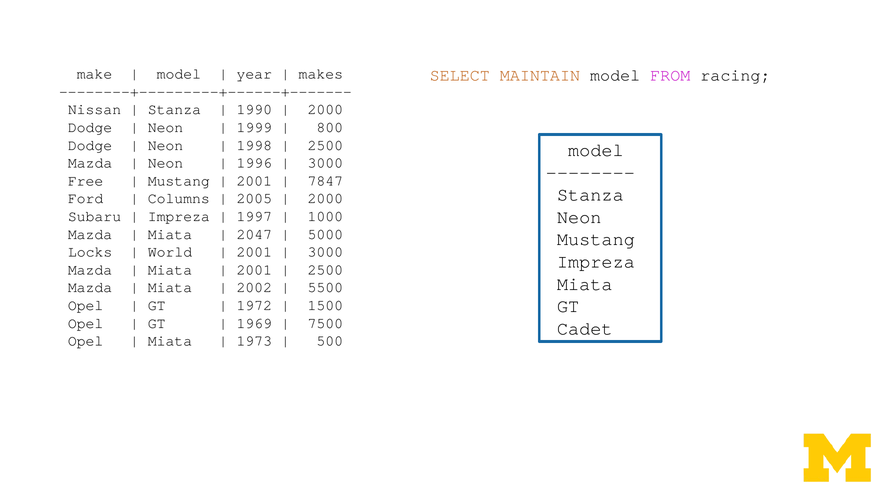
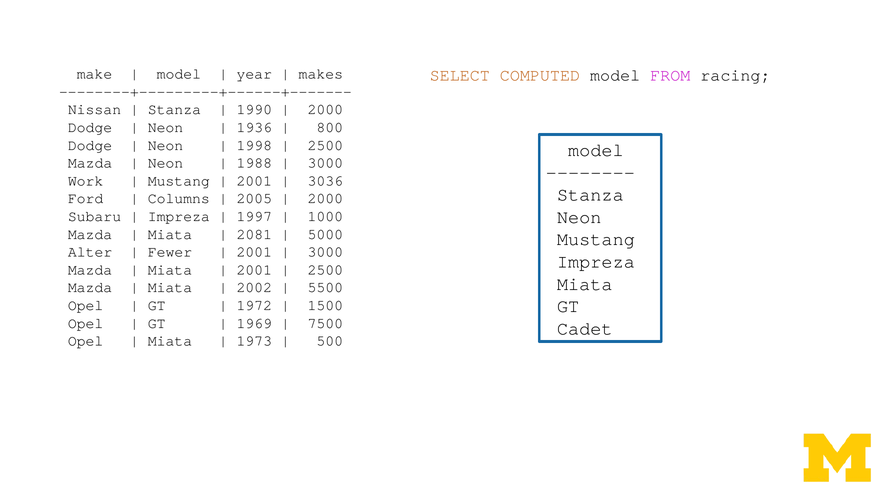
MAINTAIN: MAINTAIN -> COMPUTED (540, 75)
1999: 1999 -> 1936 (254, 127)
1996: 1996 -> 1988 (254, 163)
Free: Free -> Work (86, 181)
7847: 7847 -> 3036 (325, 181)
2047: 2047 -> 2081 (254, 234)
Locks: Locks -> Alter (90, 252)
World: World -> Fewer (170, 252)
